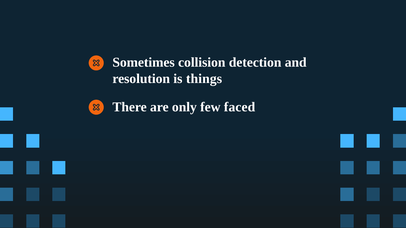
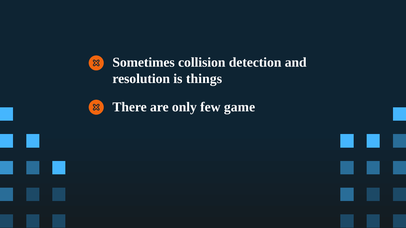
faced: faced -> game (240, 107)
